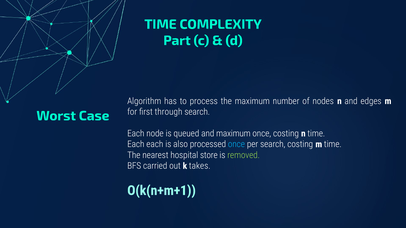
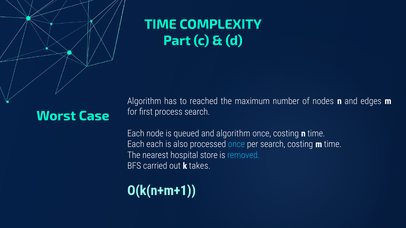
process: process -> reached (204, 101)
through: through -> process (169, 112)
and maximum: maximum -> algorithm (233, 134)
removed colour: light green -> light blue (244, 155)
